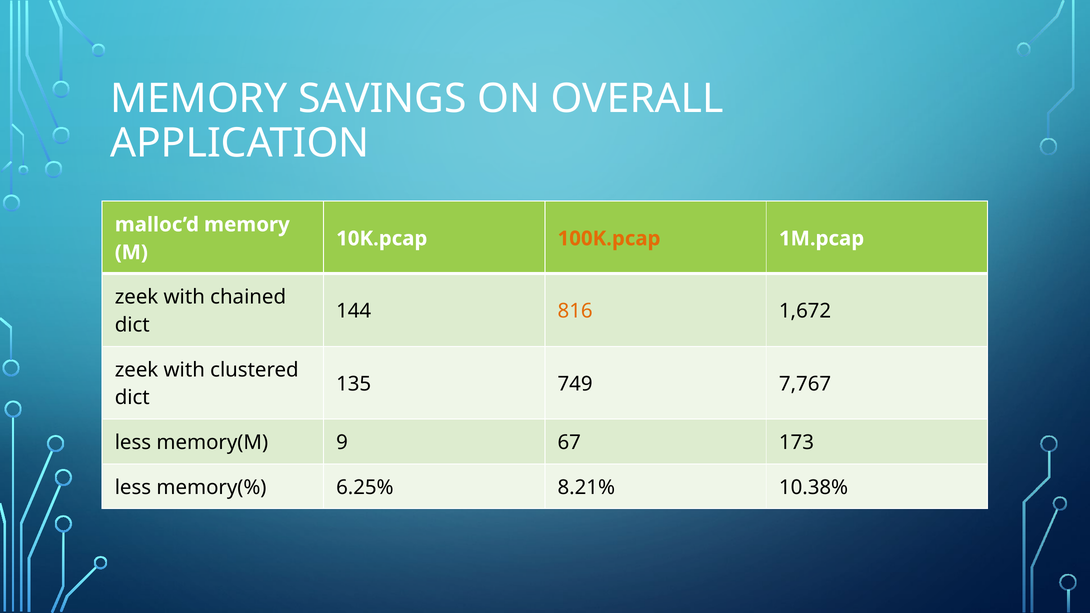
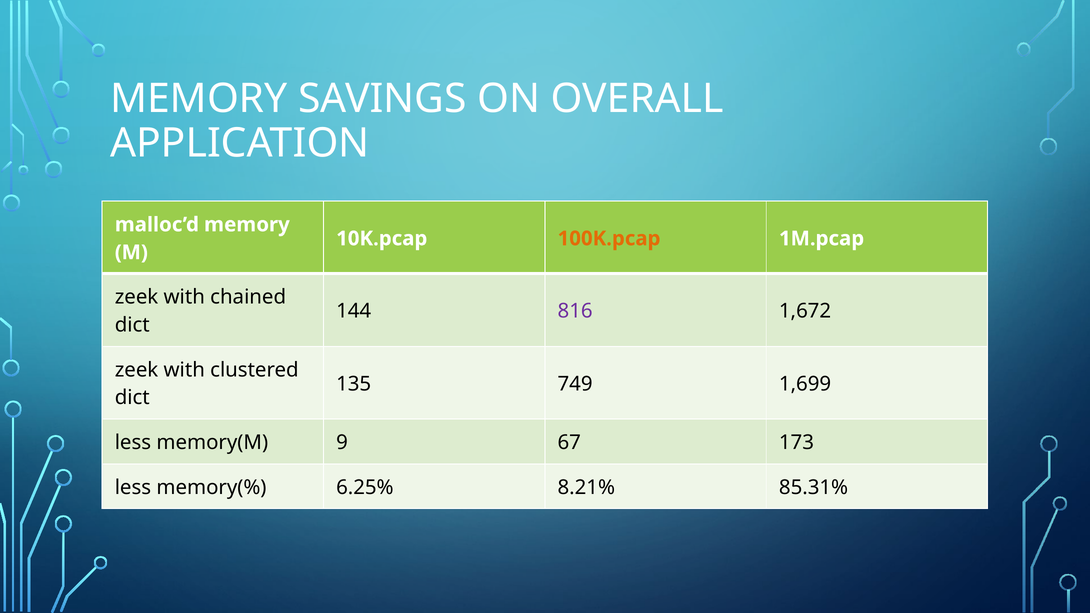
816 colour: orange -> purple (575, 311)
7,767: 7,767 -> 1,699 (805, 384)
10.38%: 10.38% -> 85.31% (814, 487)
